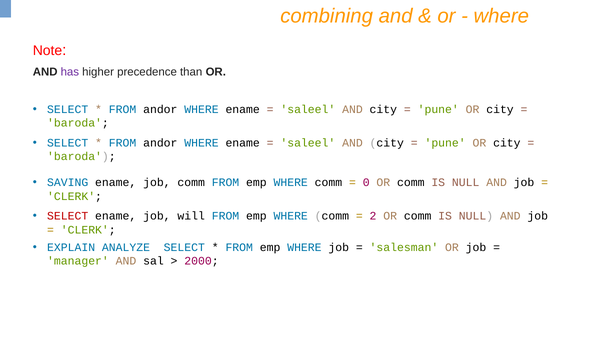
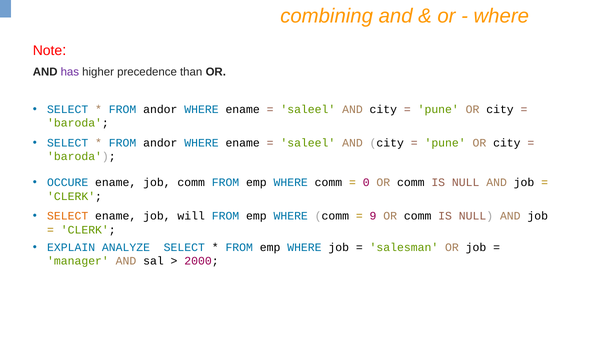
SAVING: SAVING -> OCCURE (68, 183)
SELECT colour: red -> orange (68, 216)
2: 2 -> 9 (373, 216)
